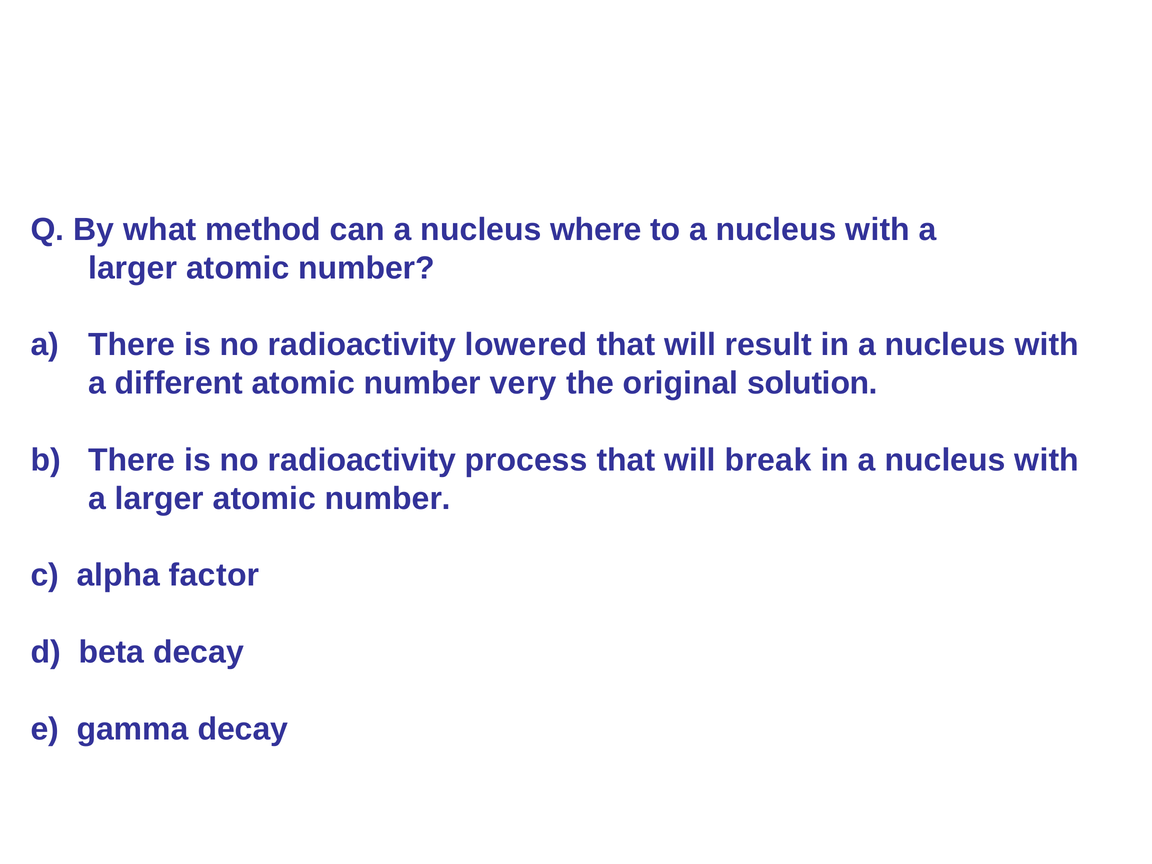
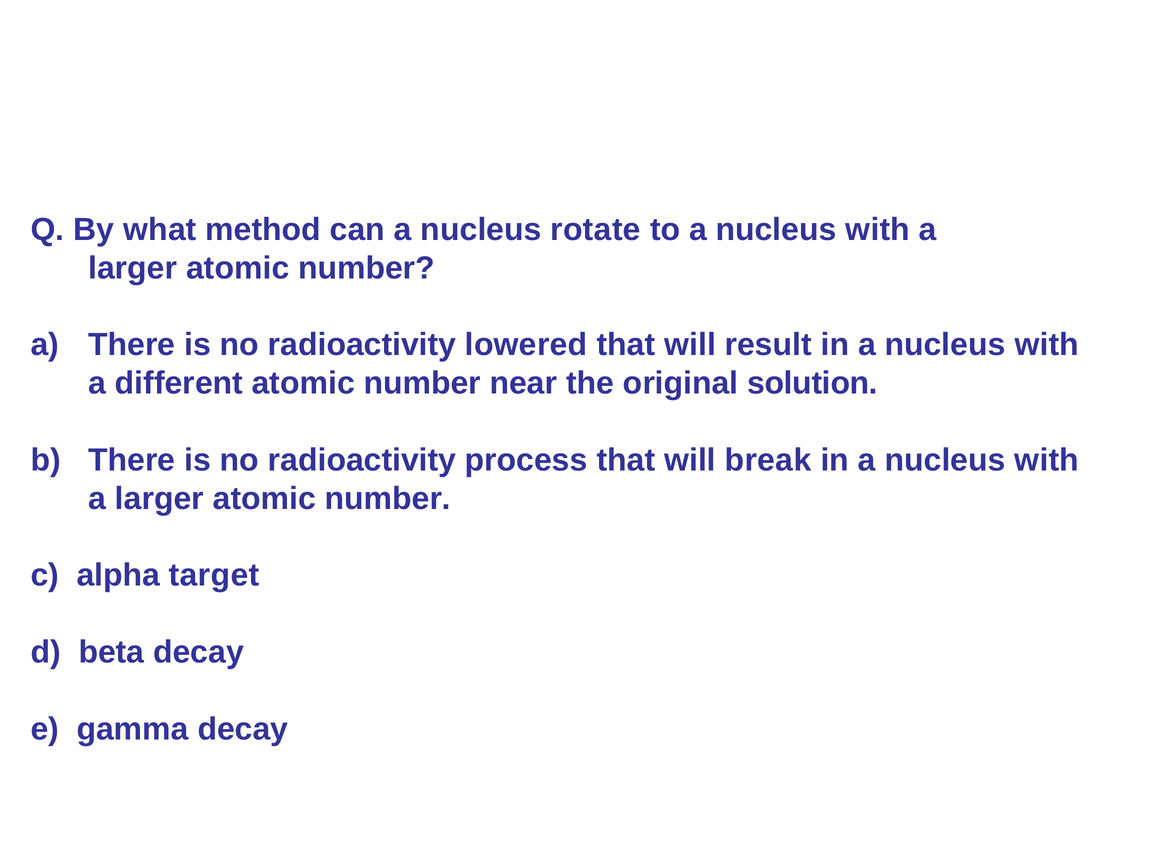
where: where -> rotate (596, 230)
very: very -> near (523, 383)
factor: factor -> target (214, 575)
